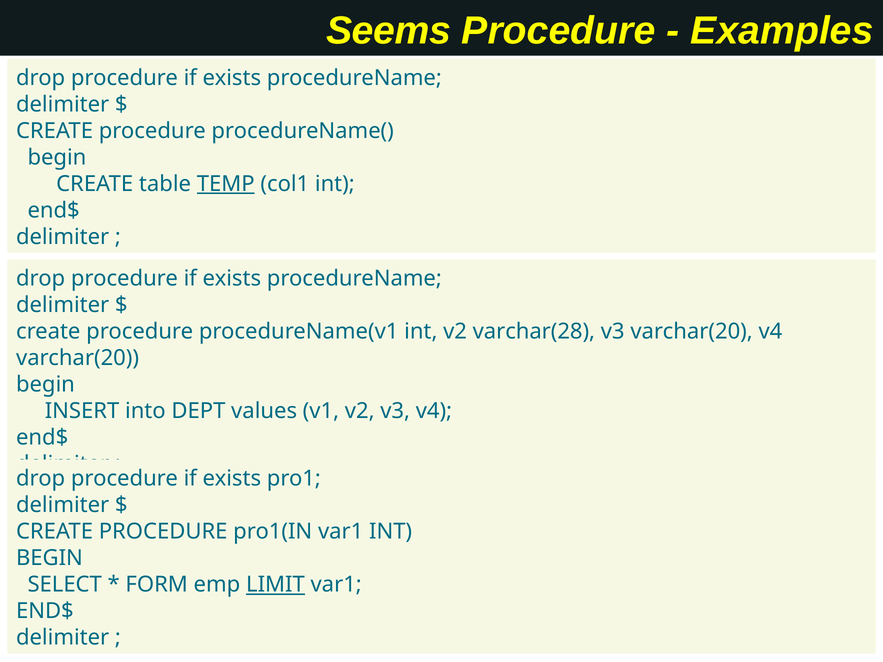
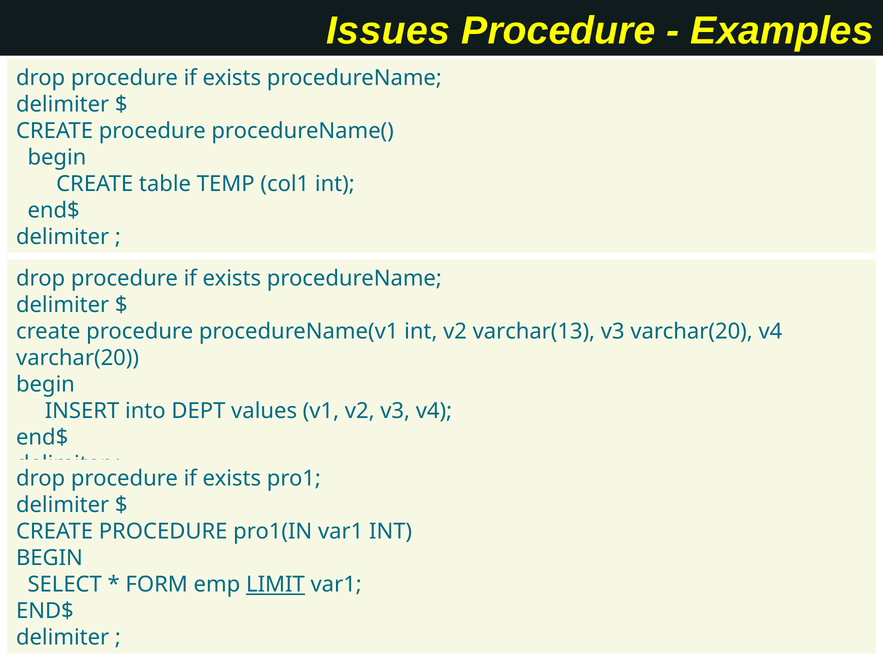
Seems: Seems -> Issues (388, 31)
TEMP underline: present -> none (226, 184)
varchar(28: varchar(28 -> varchar(13 (534, 332)
